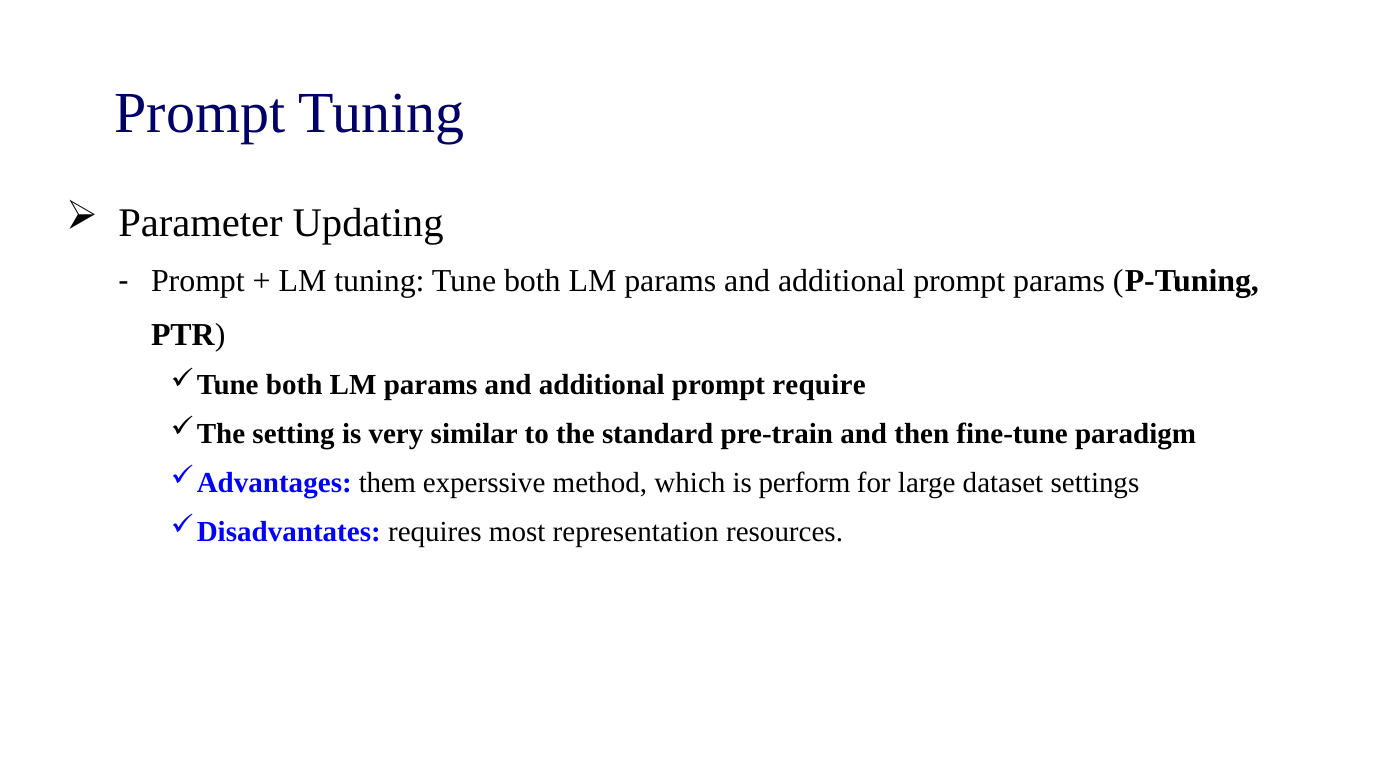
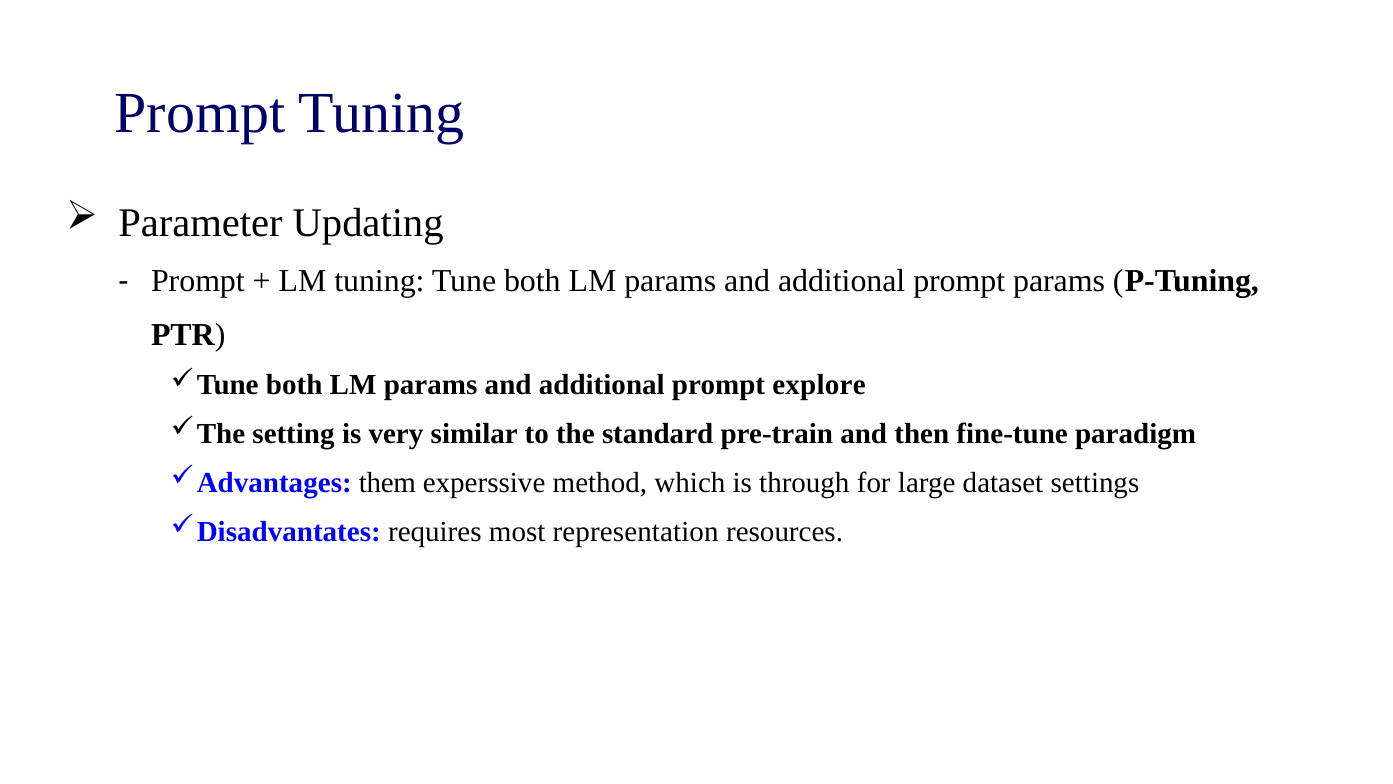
require: require -> explore (819, 385)
perform: perform -> through (804, 483)
